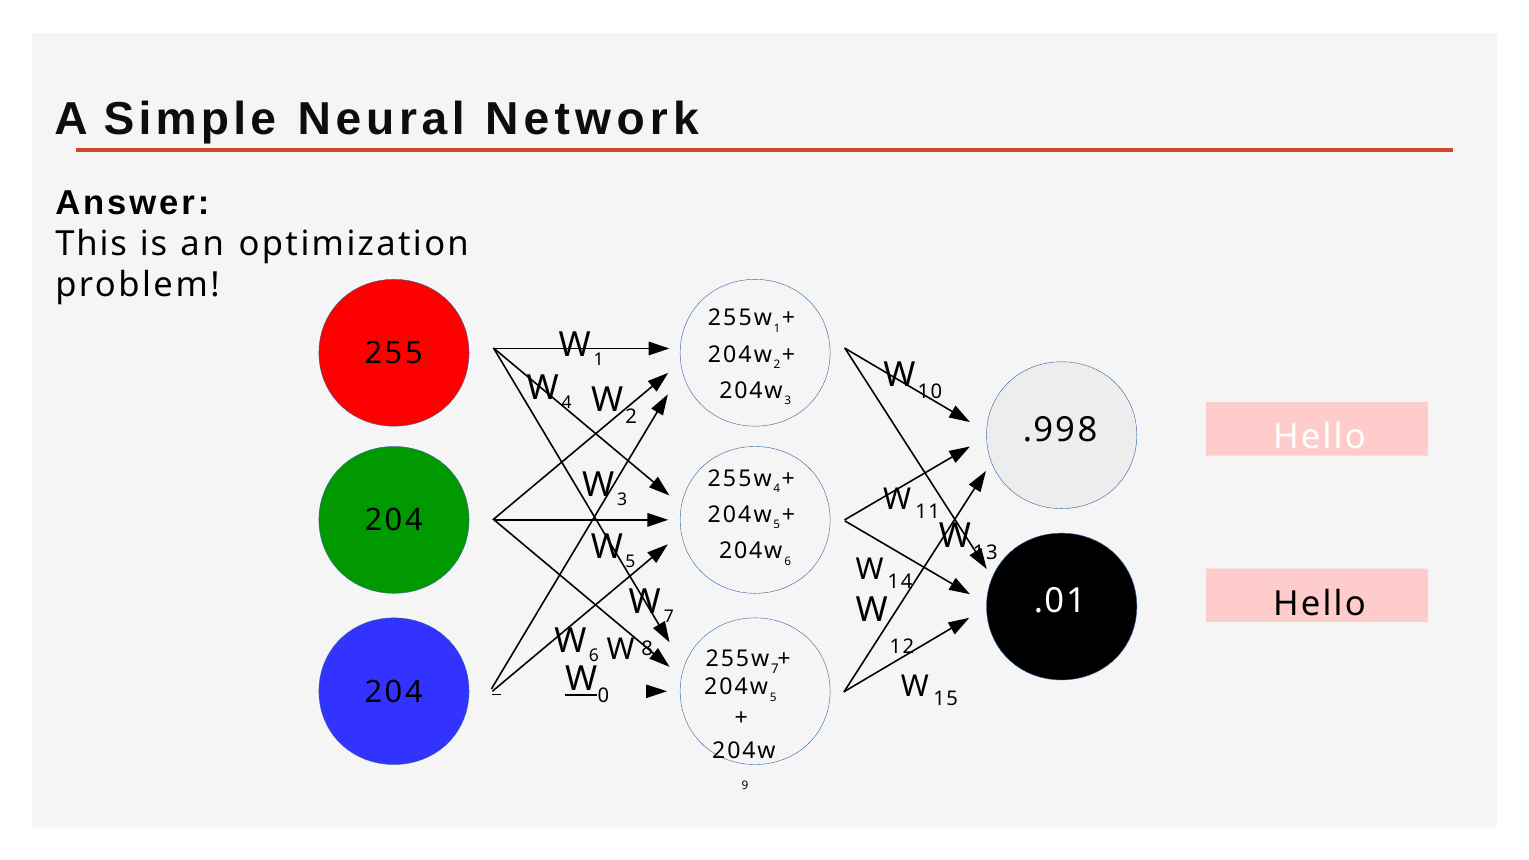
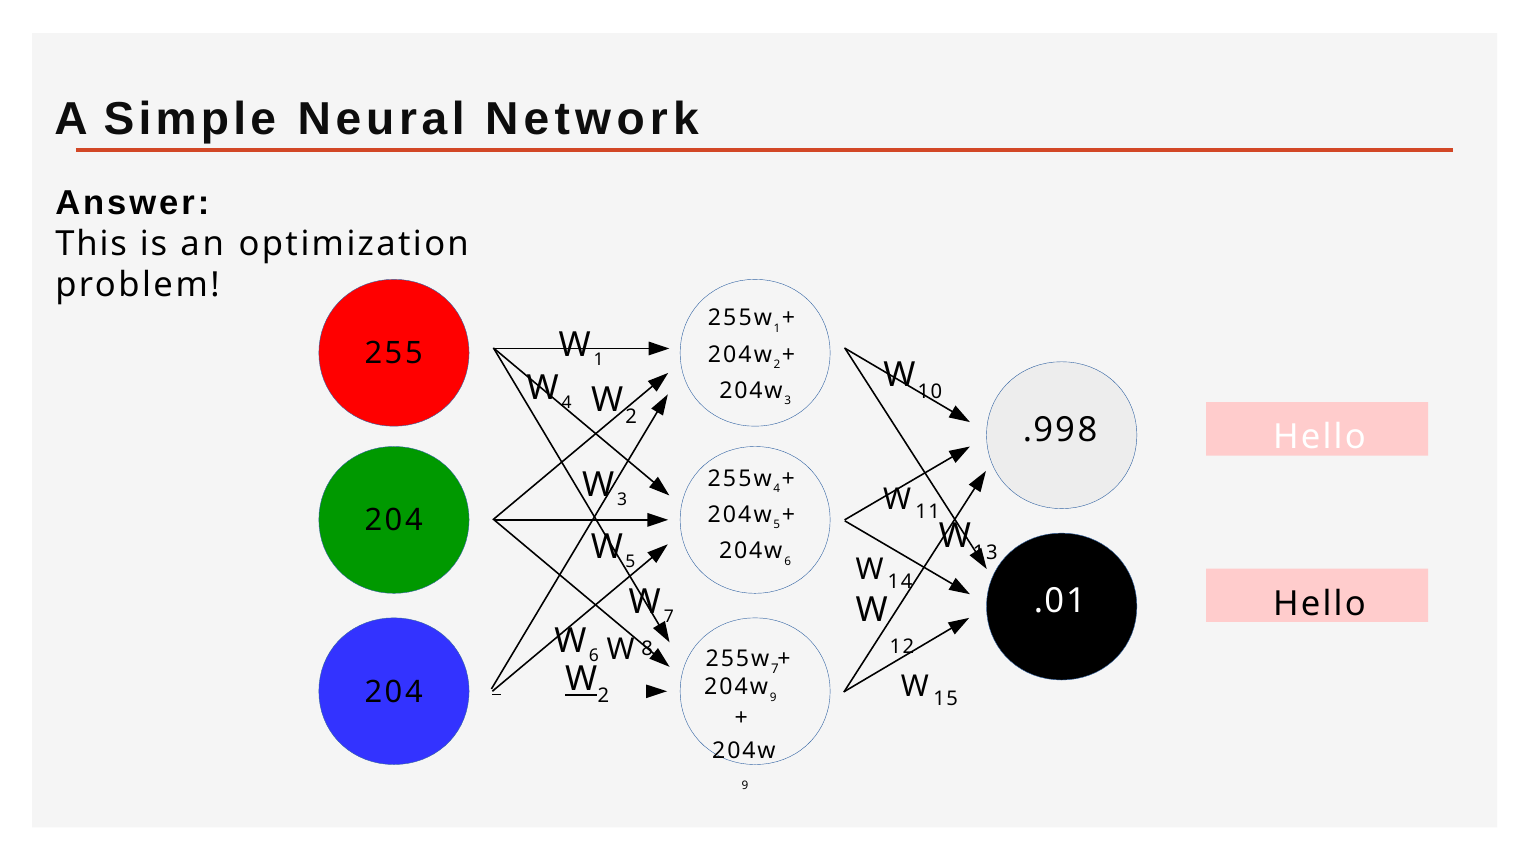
0: 0 -> 2 (603, 696)
5: 5 -> 9 (773, 697)
